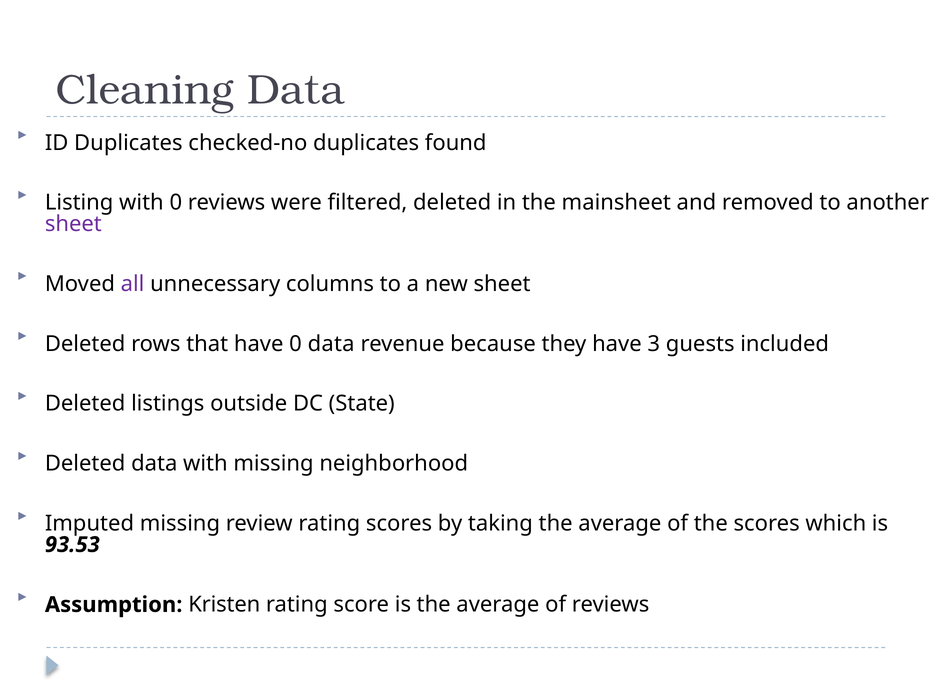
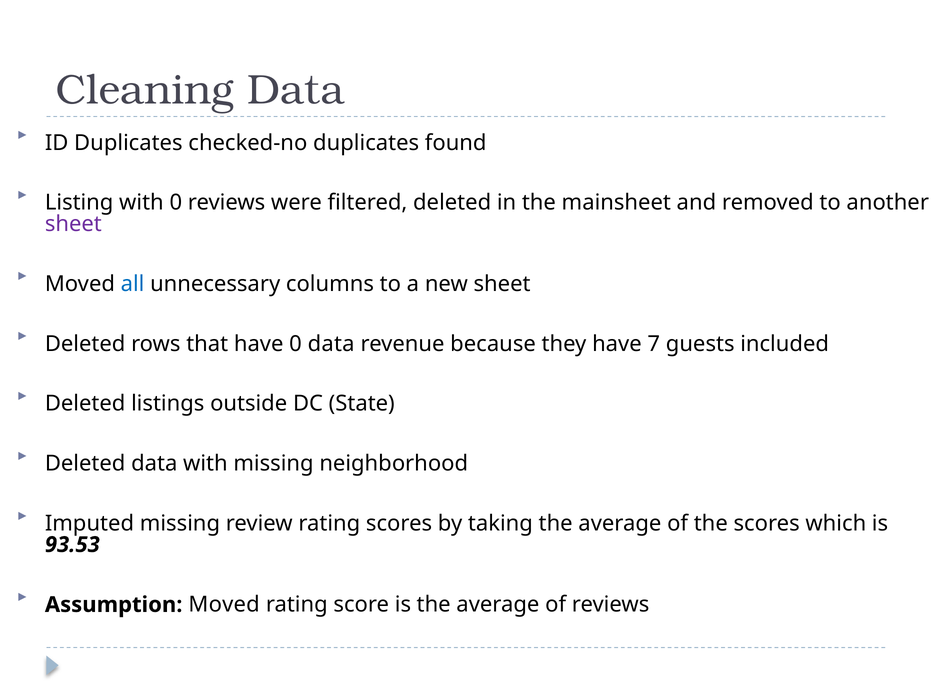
all colour: purple -> blue (133, 284)
3: 3 -> 7 (654, 344)
Assumption Kristen: Kristen -> Moved (224, 605)
